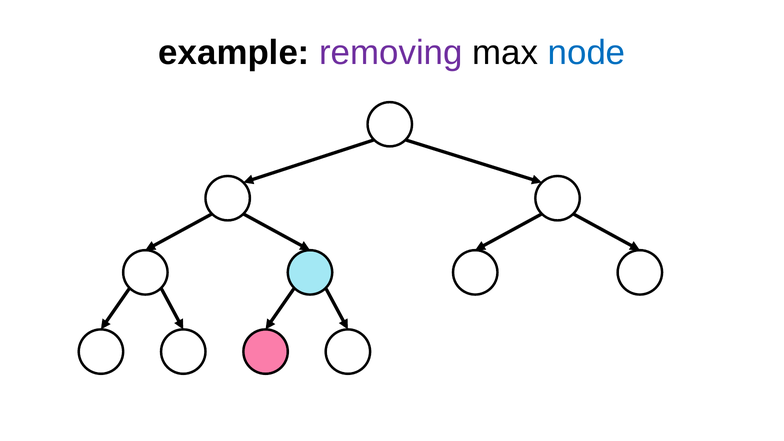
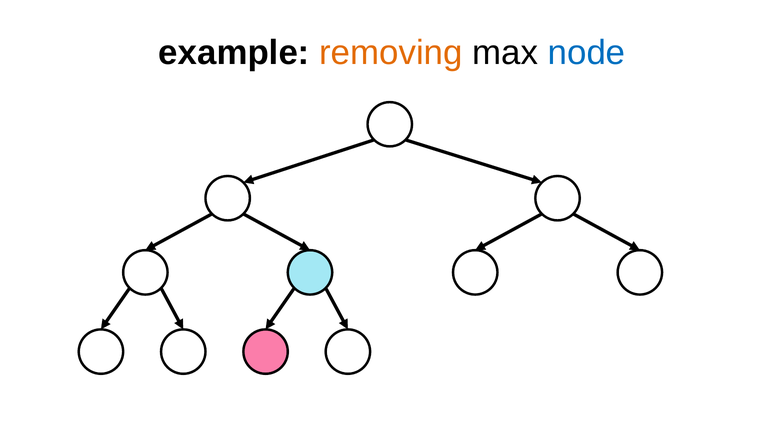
removing colour: purple -> orange (391, 53)
